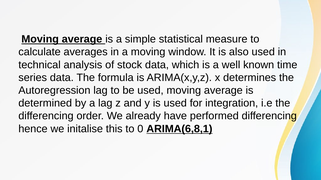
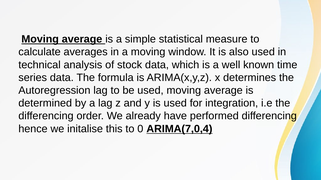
ARIMA(6,8,1: ARIMA(6,8,1 -> ARIMA(7,0,4 (179, 129)
